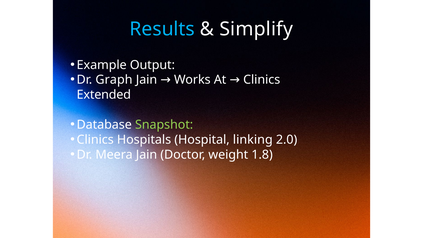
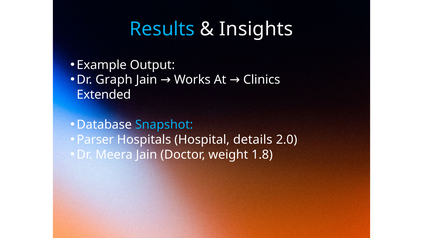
Simplify: Simplify -> Insights (256, 29)
Snapshot colour: light green -> light blue (164, 125)
Clinics: Clinics -> Parser (95, 140)
linking: linking -> details (253, 140)
